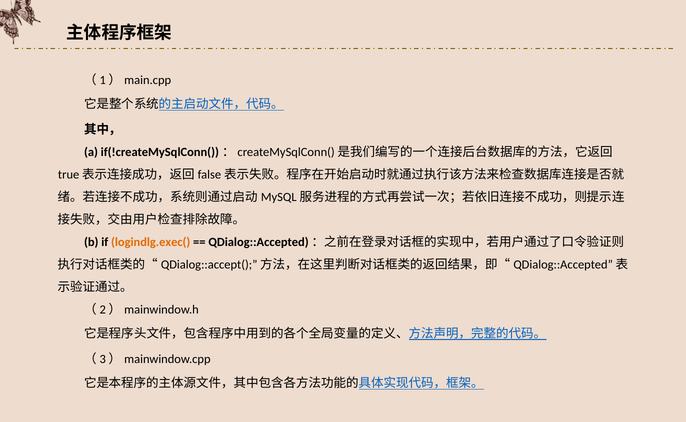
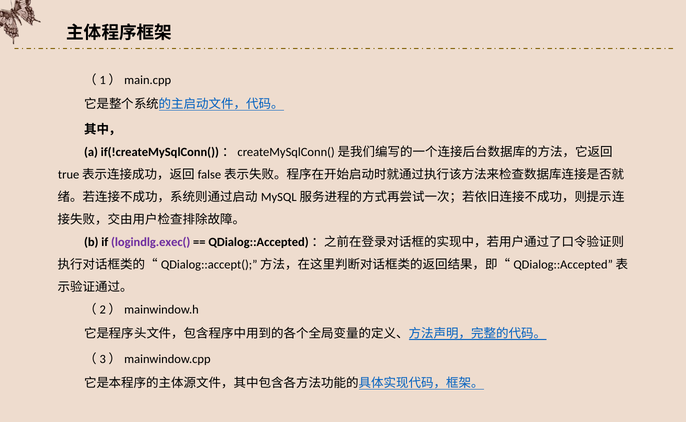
logindlg.exec( colour: orange -> purple (151, 242)
